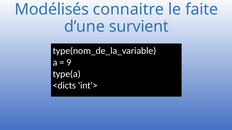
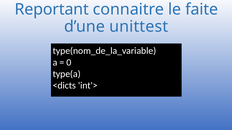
Modélisés: Modélisés -> Reportant (52, 9)
survient: survient -> unittest (139, 27)
9: 9 -> 0 (69, 63)
